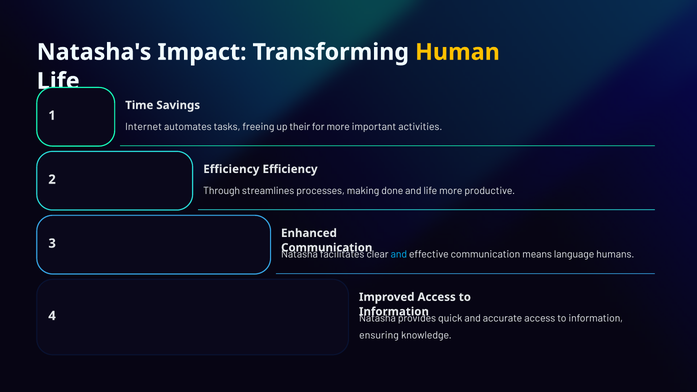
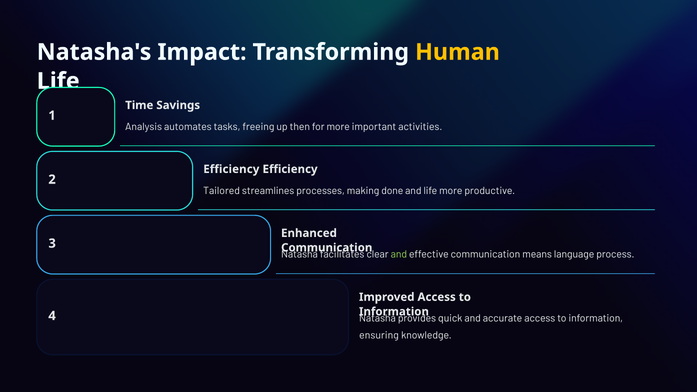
Internet: Internet -> Analysis (144, 127)
their: their -> then (300, 127)
Through: Through -> Tailored (222, 191)
and colour: light blue -> light green (399, 255)
humans: humans -> process (615, 255)
